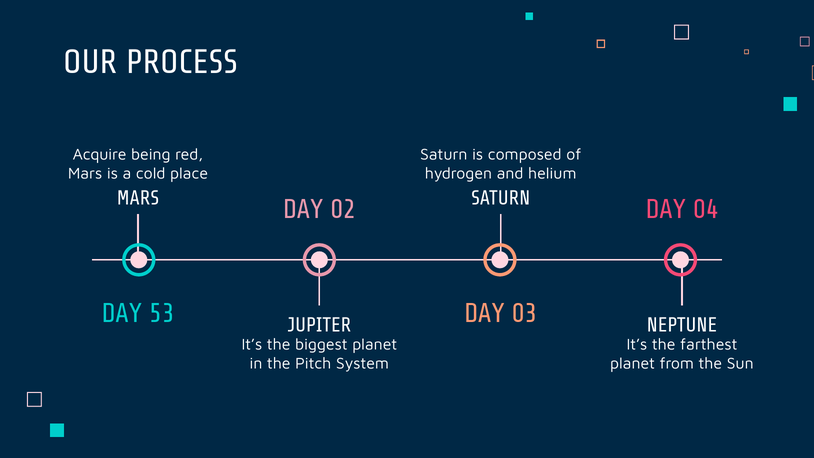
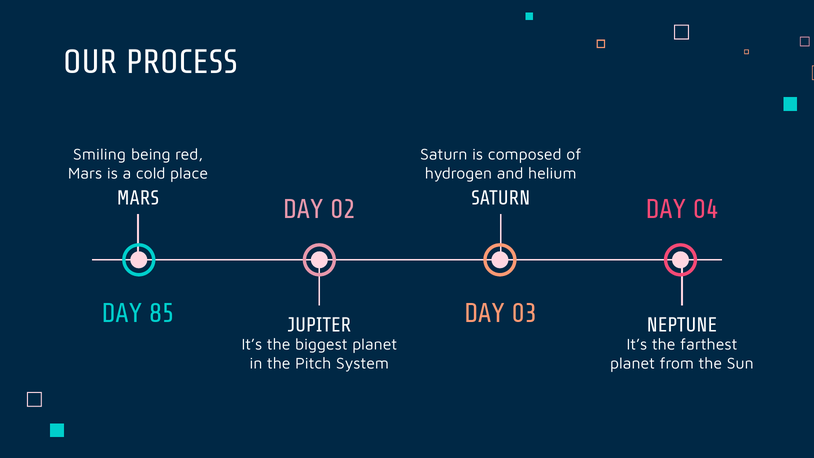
Acquire: Acquire -> Smiling (99, 154)
53: 53 -> 85 (162, 313)
